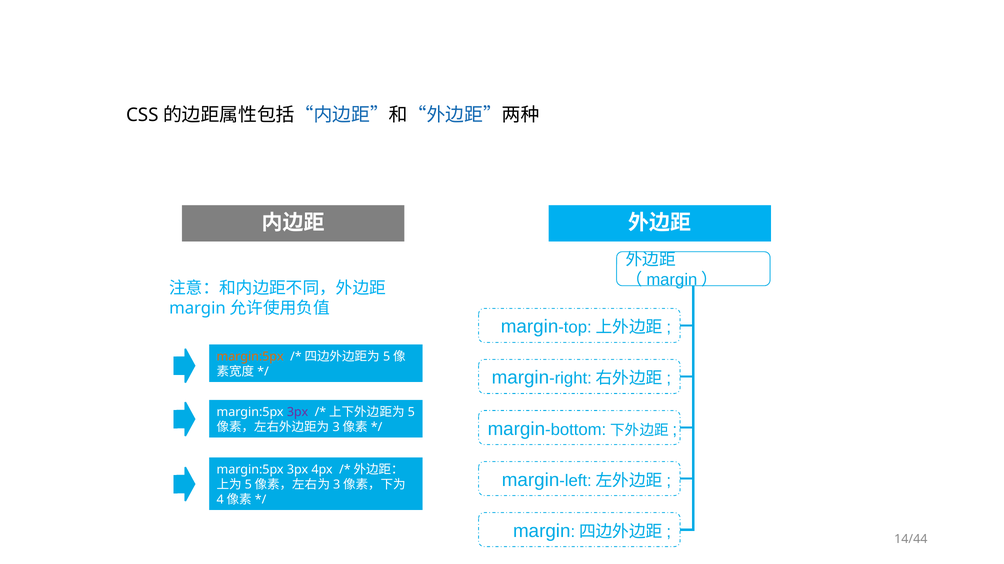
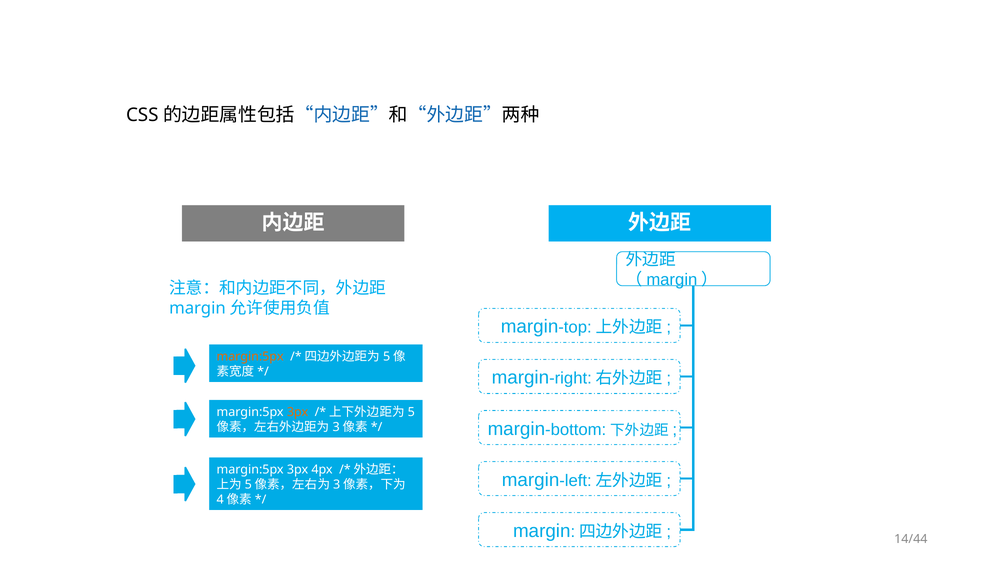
3px colour: purple -> orange (298, 413)
